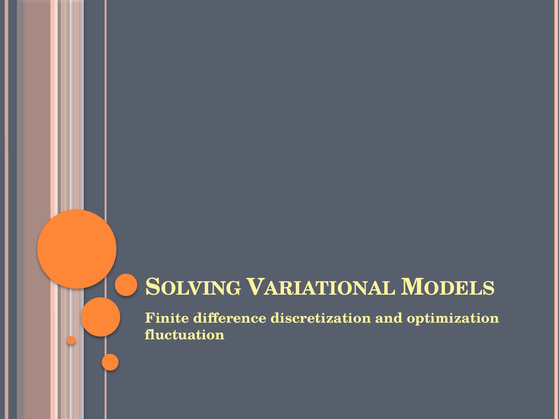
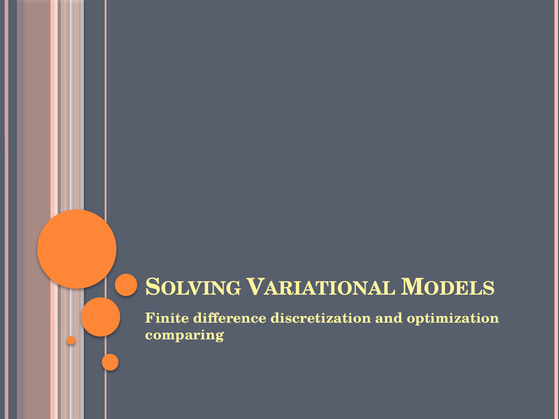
fluctuation: fluctuation -> comparing (185, 335)
